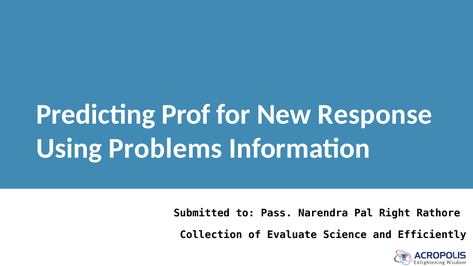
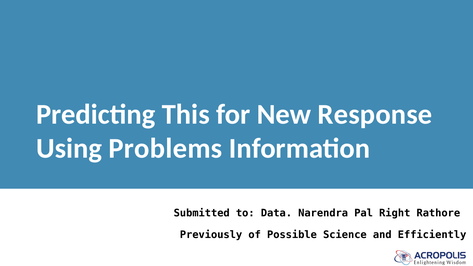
Prof: Prof -> This (186, 114)
Pass: Pass -> Data (276, 213)
Collection: Collection -> Previously (211, 235)
Evaluate: Evaluate -> Possible (292, 235)
